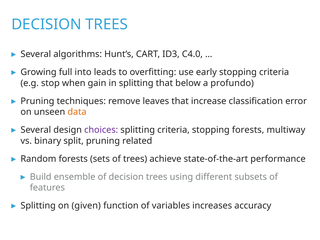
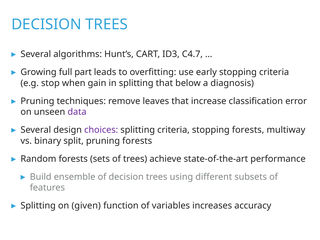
C4.0: C4.0 -> C4.7 (192, 54)
into: into -> part (83, 72)
profundo: profundo -> diagnosis (232, 83)
data colour: orange -> purple (77, 112)
pruning related: related -> forests (137, 141)
